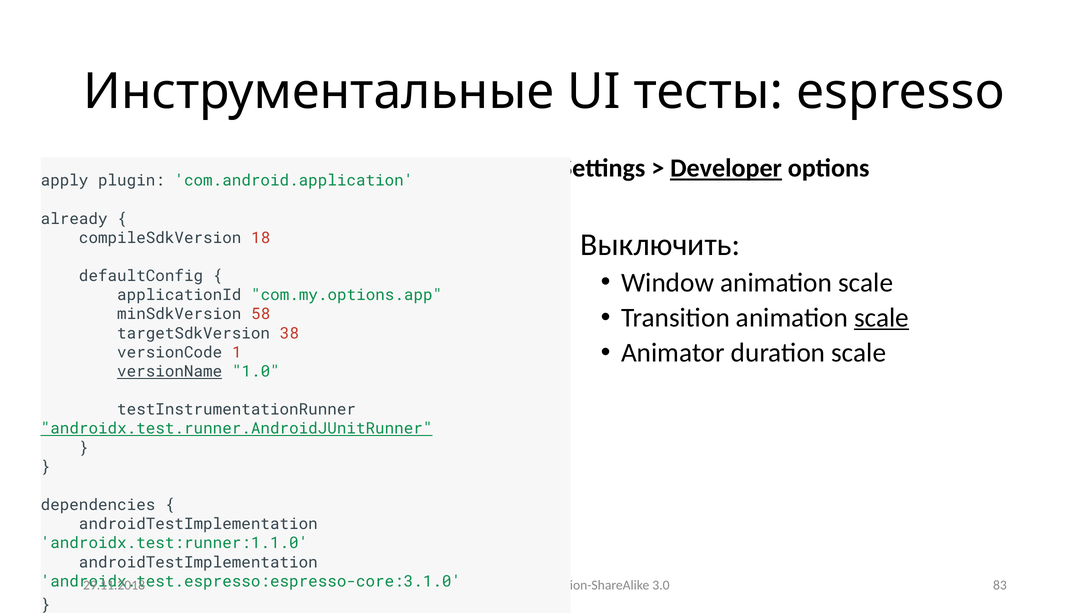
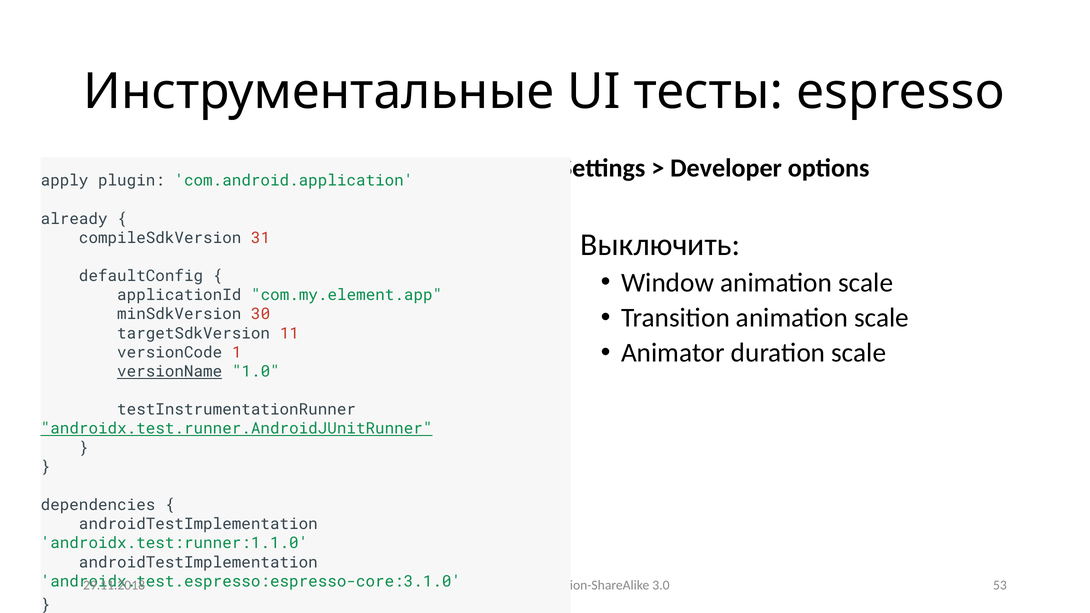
Developer underline: present -> none (726, 168)
18: 18 -> 31 (261, 238)
com.my.options.app: com.my.options.app -> com.my.element.app (347, 295)
scale underline: present -> none (882, 318)
58: 58 -> 30 (261, 314)
38: 38 -> 11 (289, 333)
83: 83 -> 53 (1000, 585)
